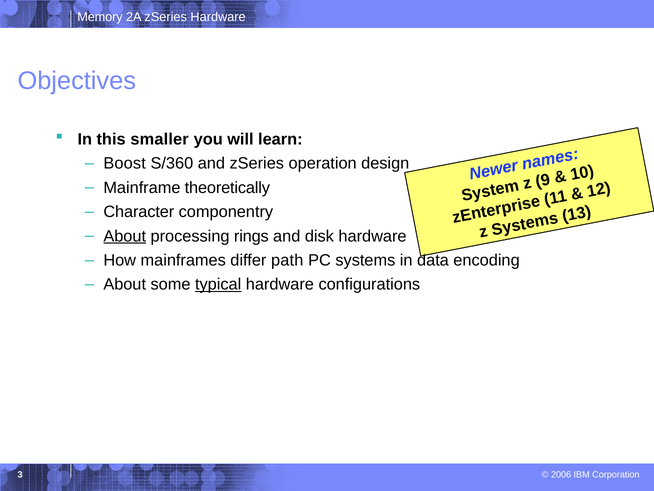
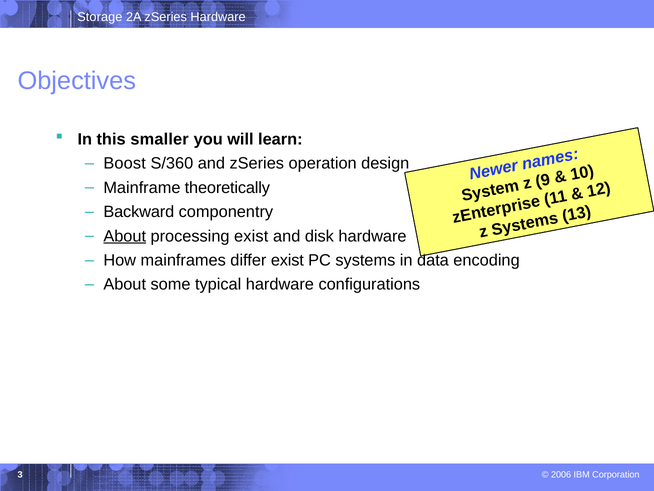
Memory: Memory -> Storage (100, 17)
Character: Character -> Backward (139, 212)
processing rings: rings -> exist (251, 236)
differ path: path -> exist (287, 260)
typical underline: present -> none (218, 284)
